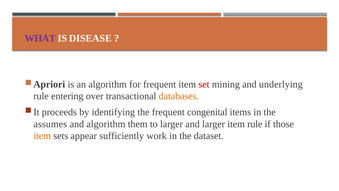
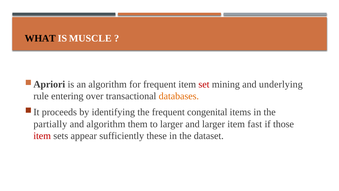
WHAT colour: purple -> black (40, 38)
DISEASE: DISEASE -> MUSCLE (90, 38)
assumes: assumes -> partially (50, 124)
item rule: rule -> fast (255, 124)
item colour: orange -> red (42, 136)
work: work -> these (157, 136)
